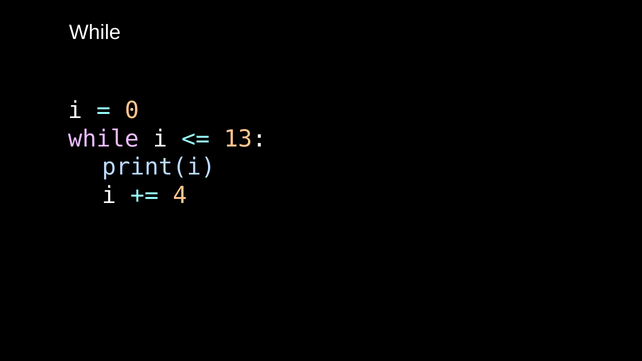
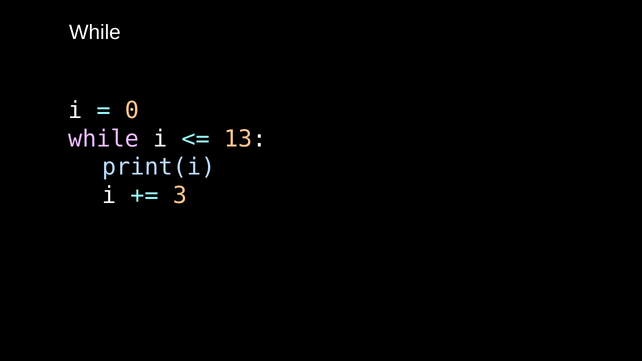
4: 4 -> 3 (180, 195)
